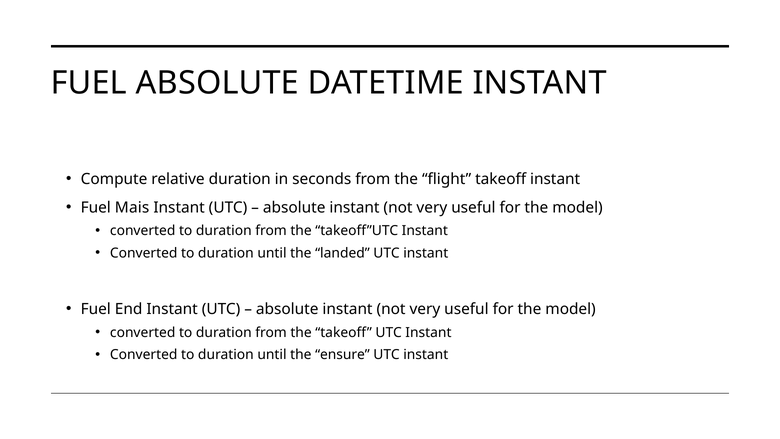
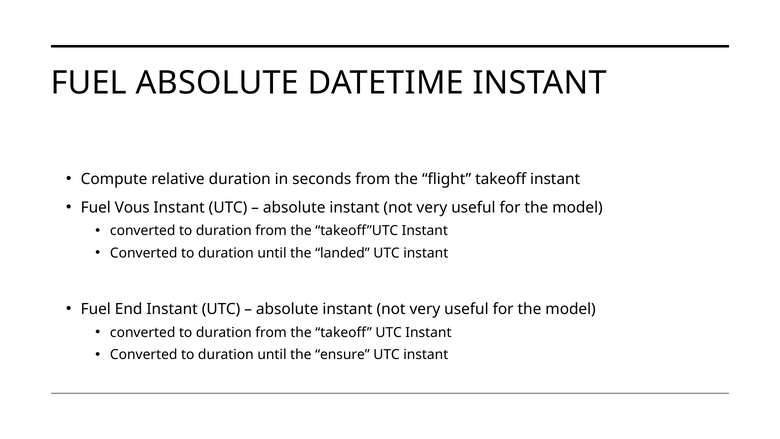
Mais: Mais -> Vous (132, 208)
